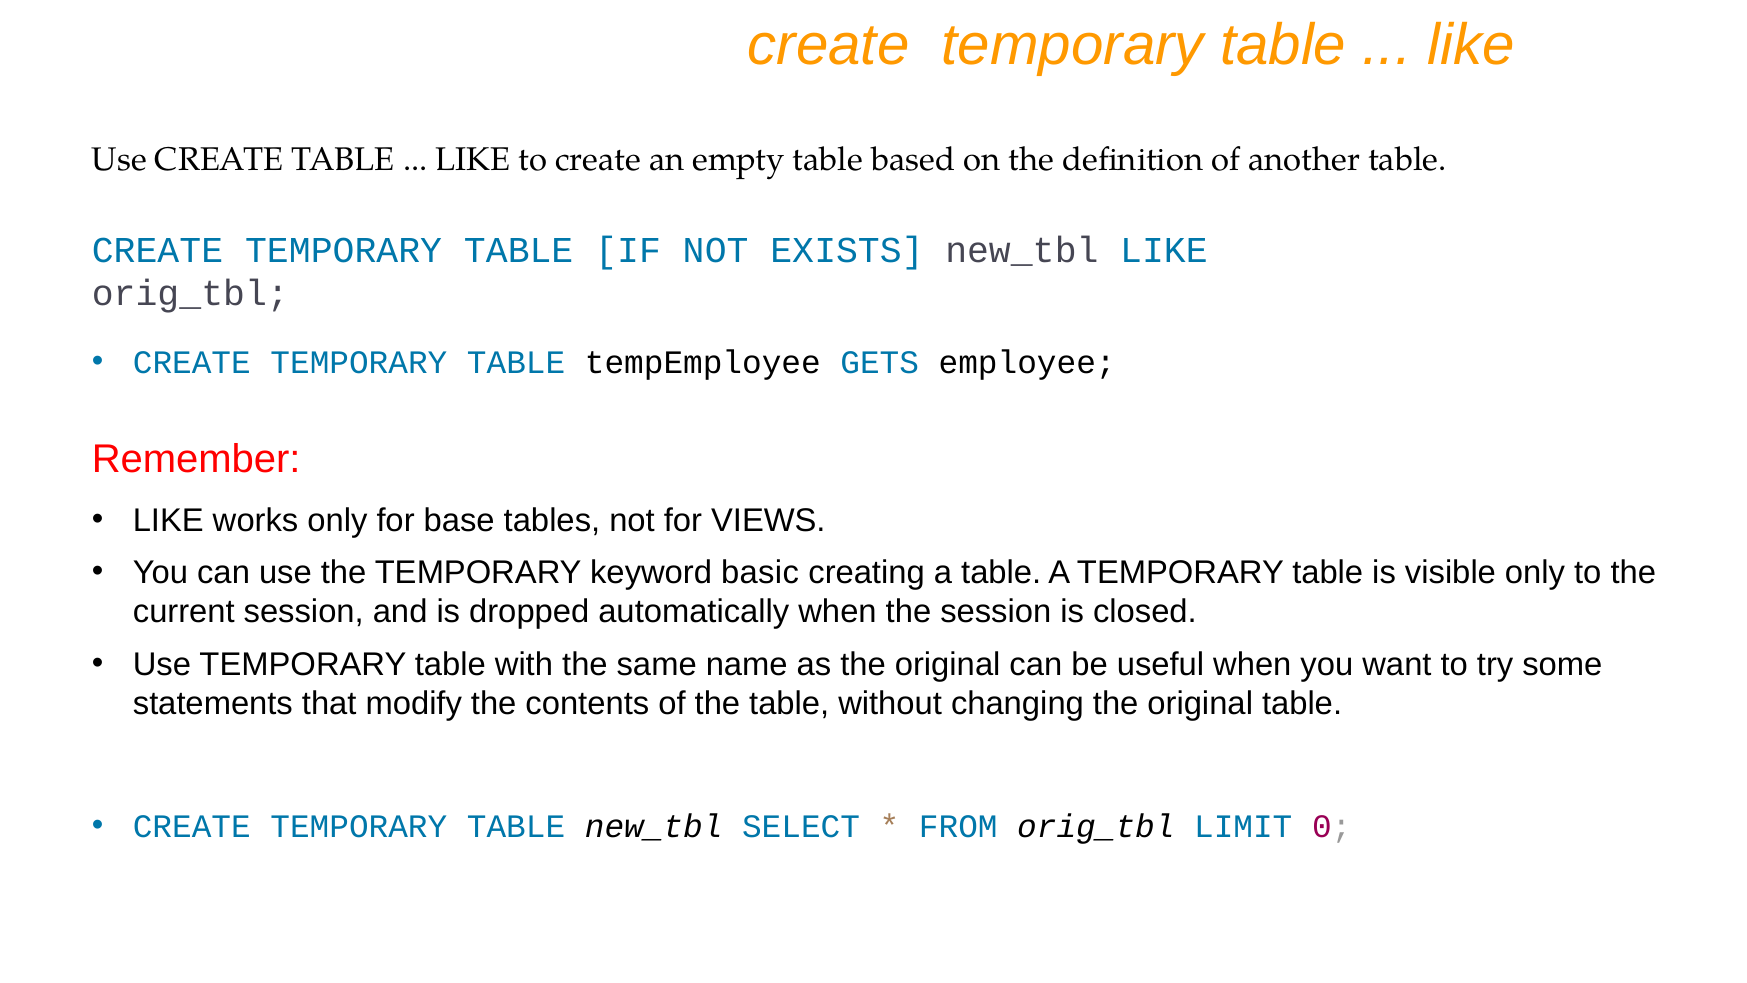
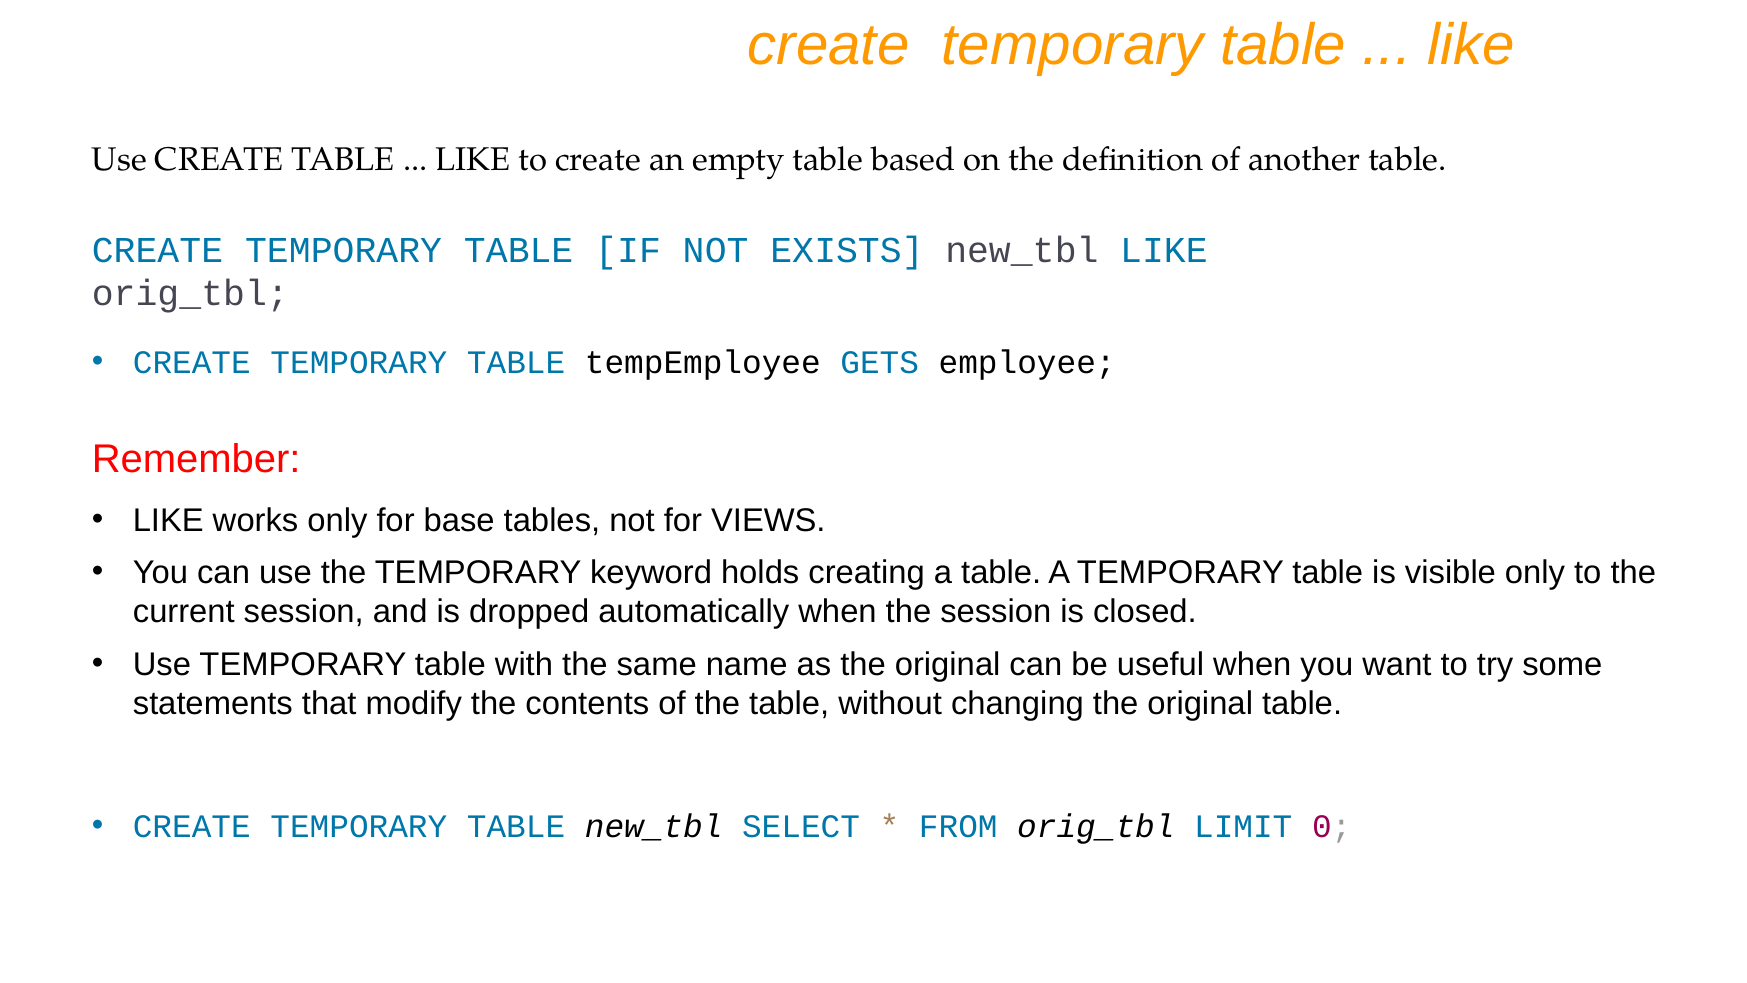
basic: basic -> holds (760, 573)
